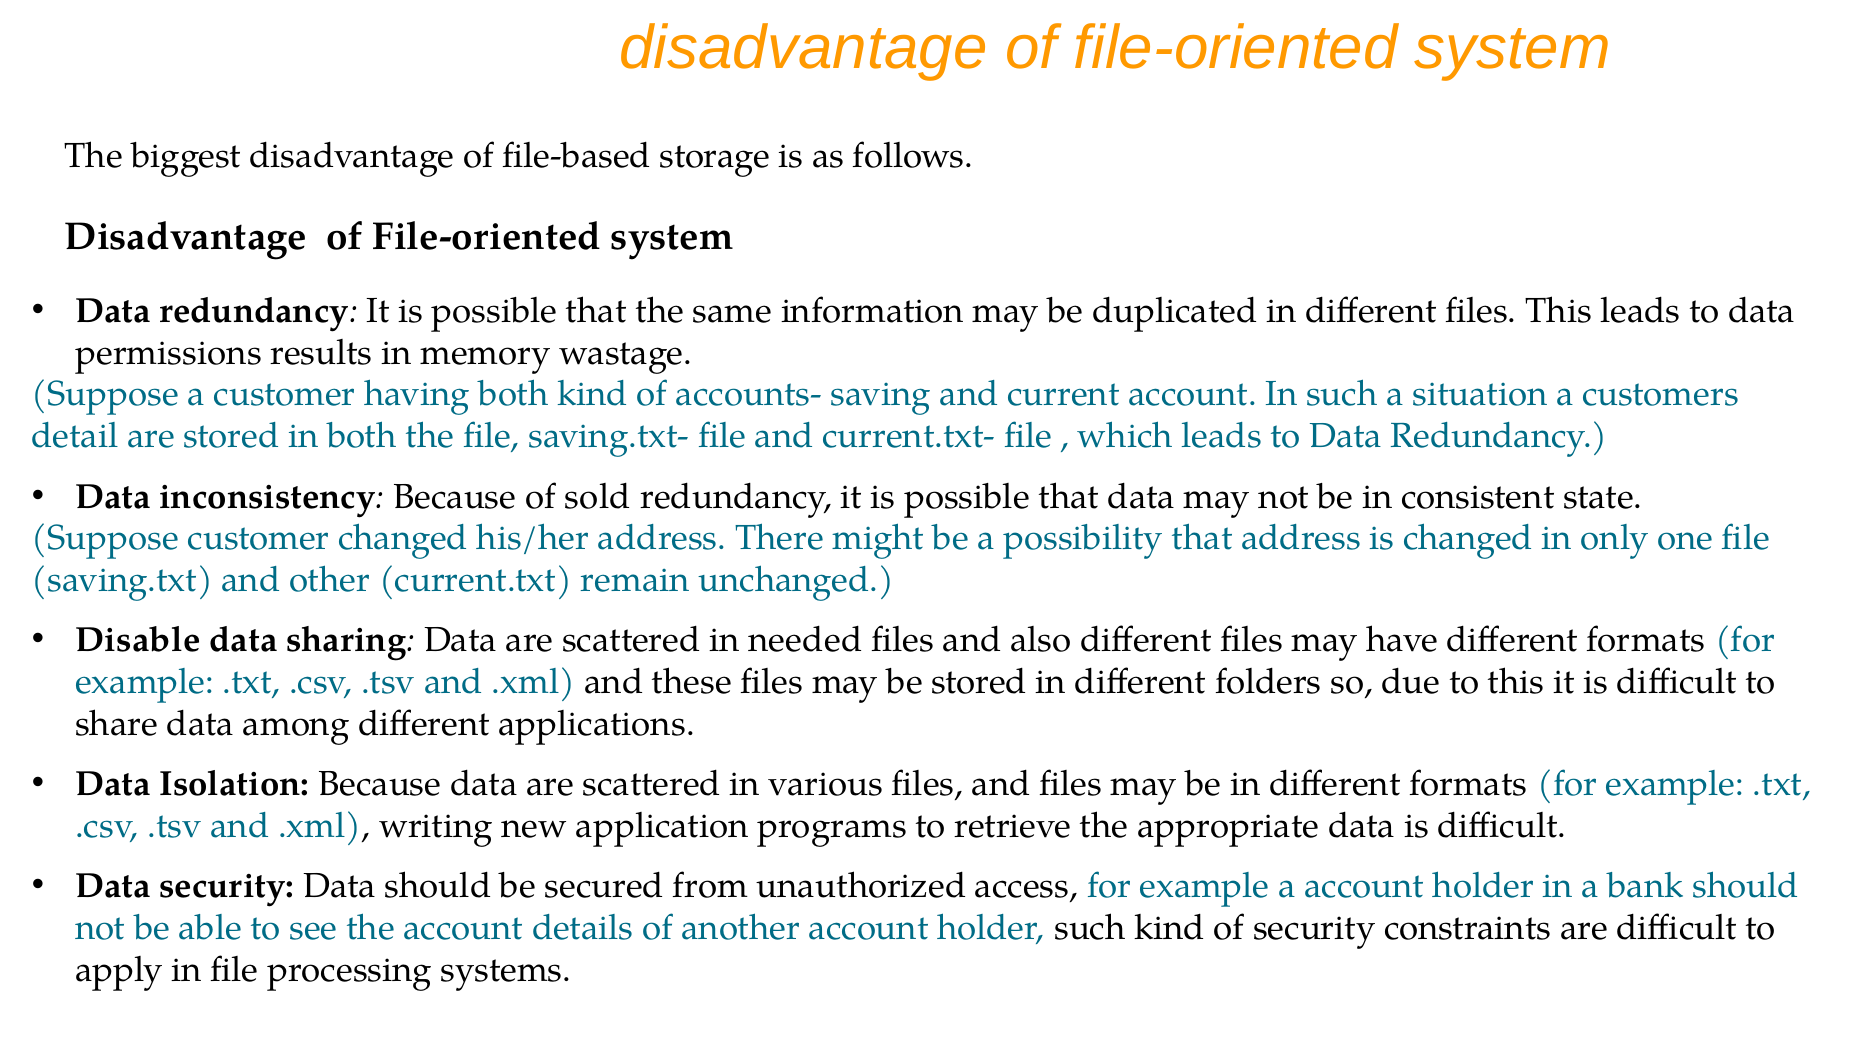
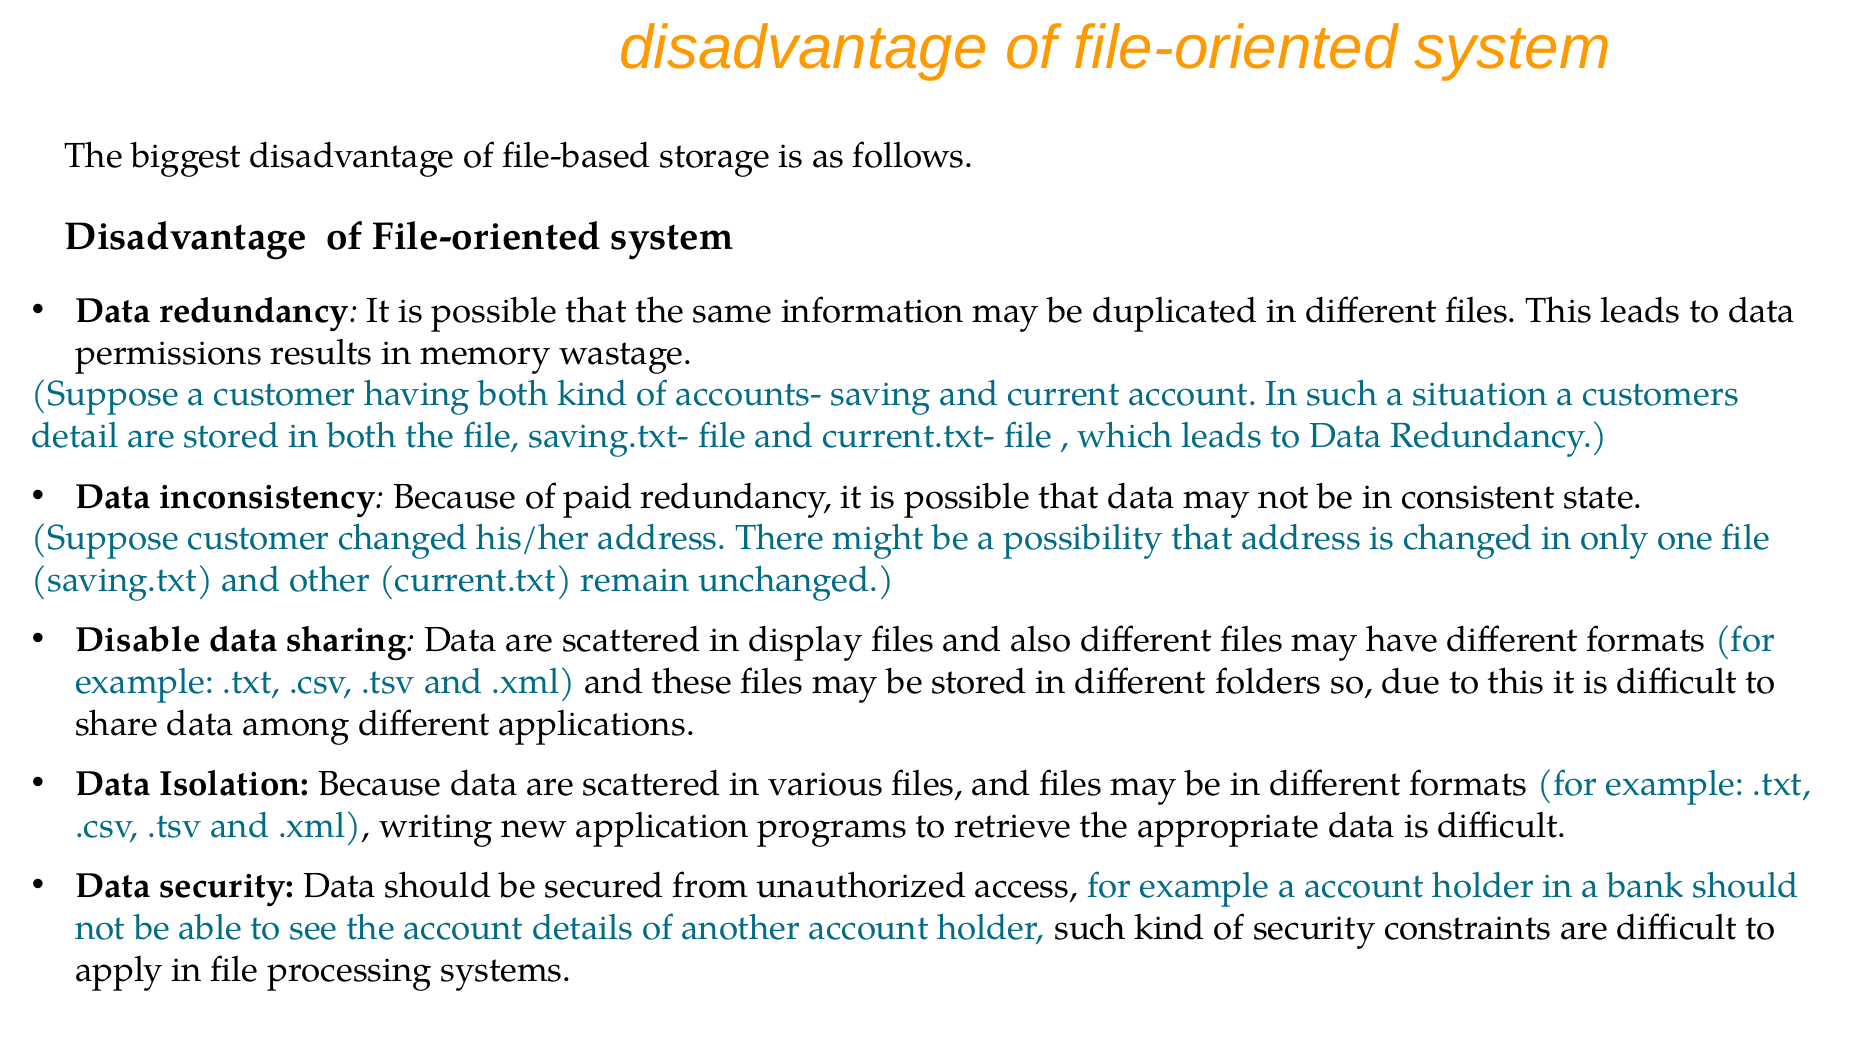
sold: sold -> paid (598, 497)
needed: needed -> display (805, 641)
